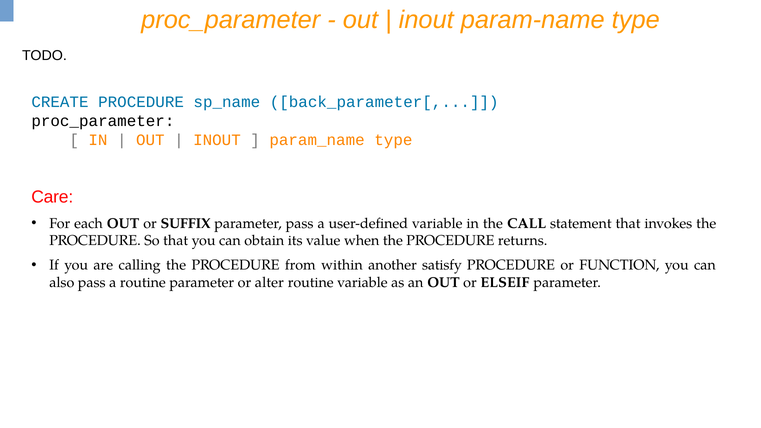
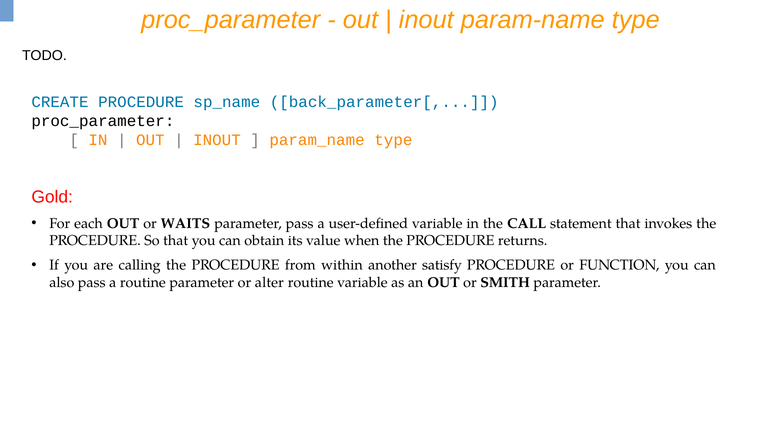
Care: Care -> Gold (52, 197)
SUFFIX: SUFFIX -> WAITS (185, 223)
ELSEIF: ELSEIF -> SMITH (505, 282)
